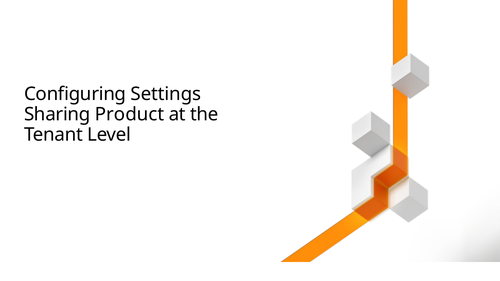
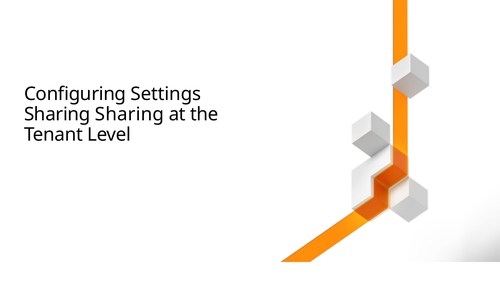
Sharing Product: Product -> Sharing (129, 114)
